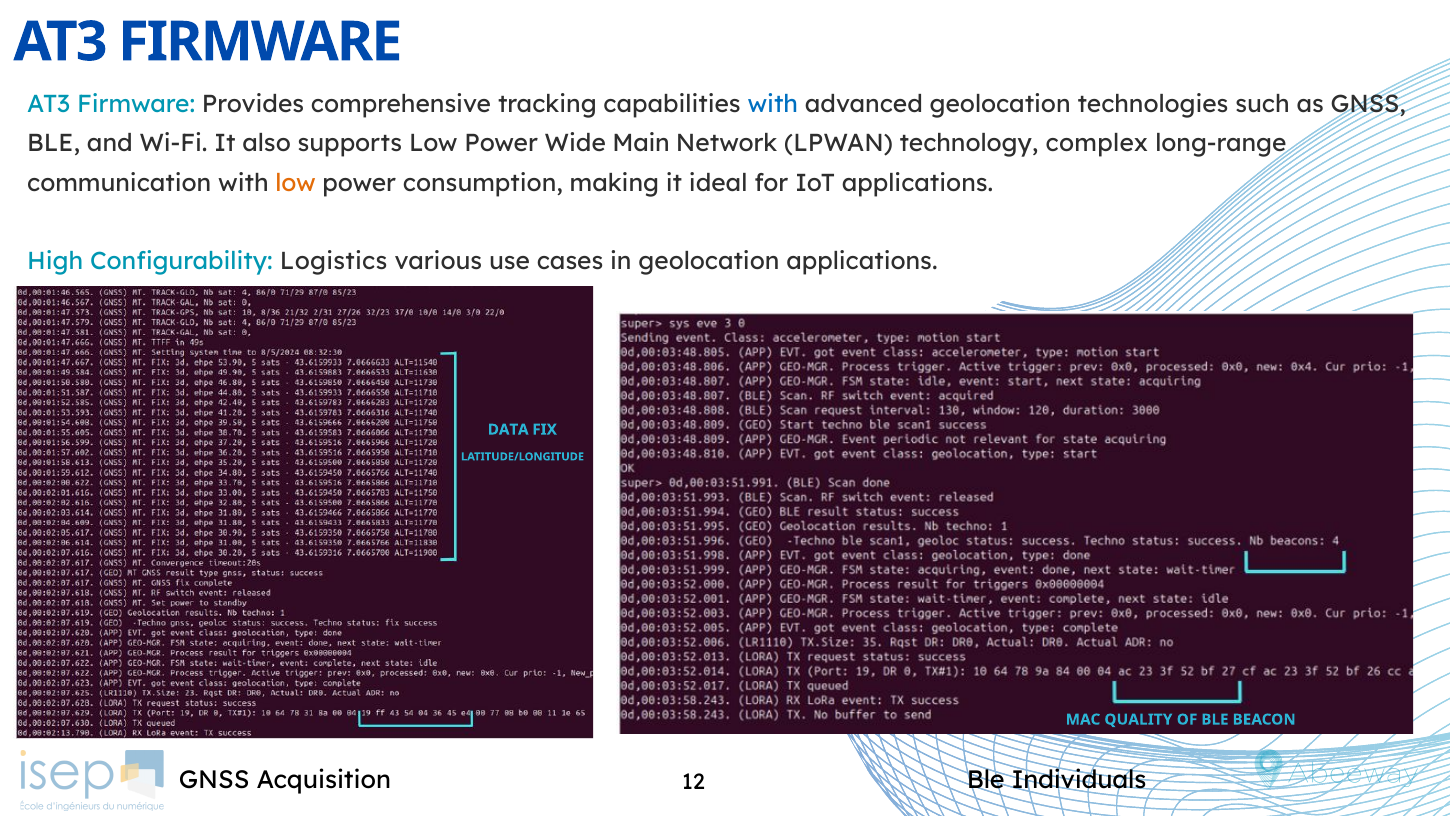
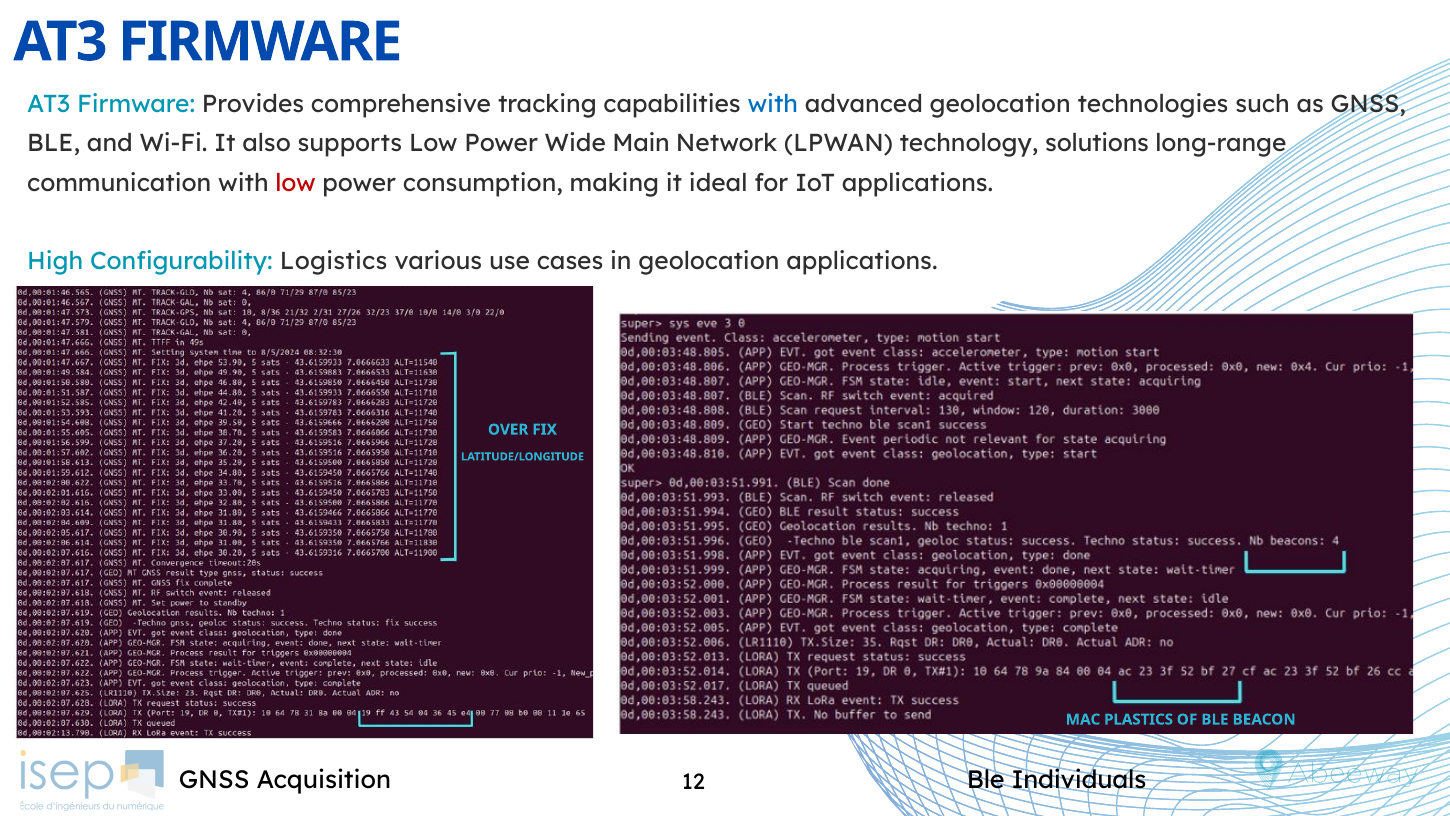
complex: complex -> solutions (1097, 144)
low colour: orange -> red (296, 183)
DATA: DATA -> OVER (508, 429)
QUALITY: QUALITY -> PLASTICS (1139, 719)
